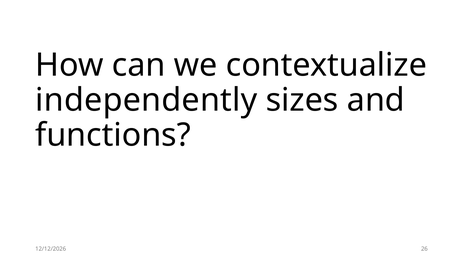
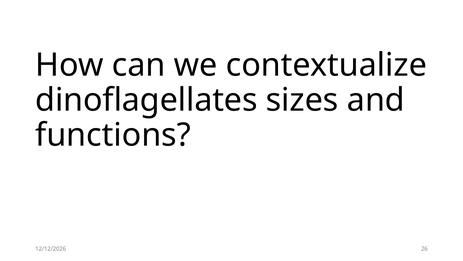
independently: independently -> dinoflagellates (146, 100)
